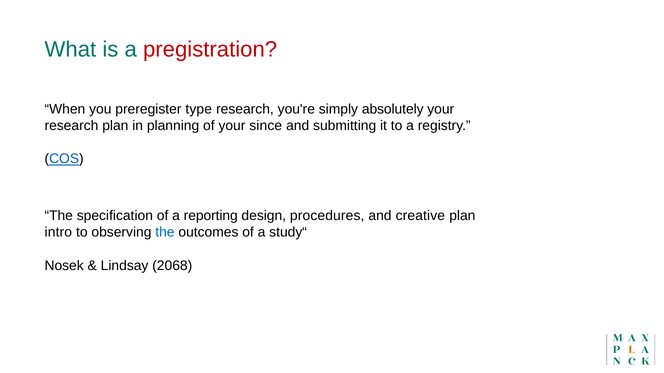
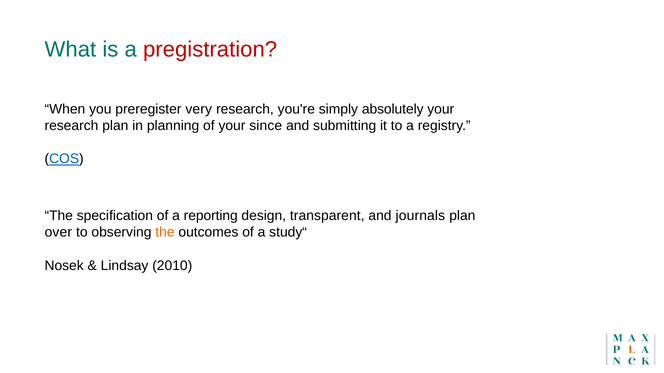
type: type -> very (199, 109)
procedures: procedures -> transparent (327, 216)
creative: creative -> journals (420, 216)
intro: intro -> over (58, 233)
the colour: blue -> orange (165, 233)
2068: 2068 -> 2010 (172, 266)
